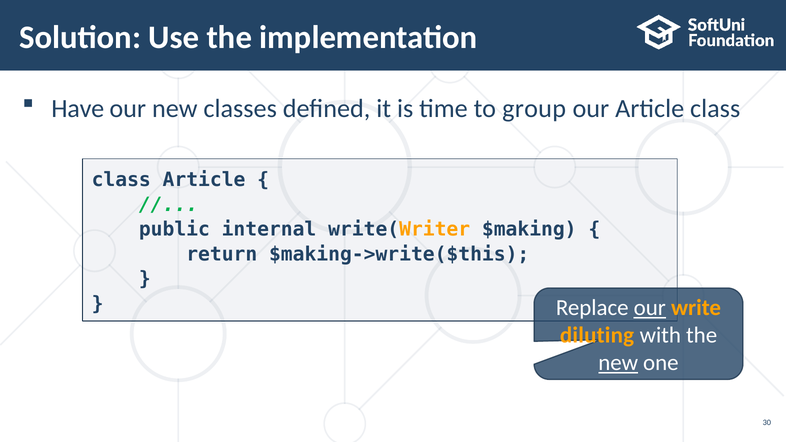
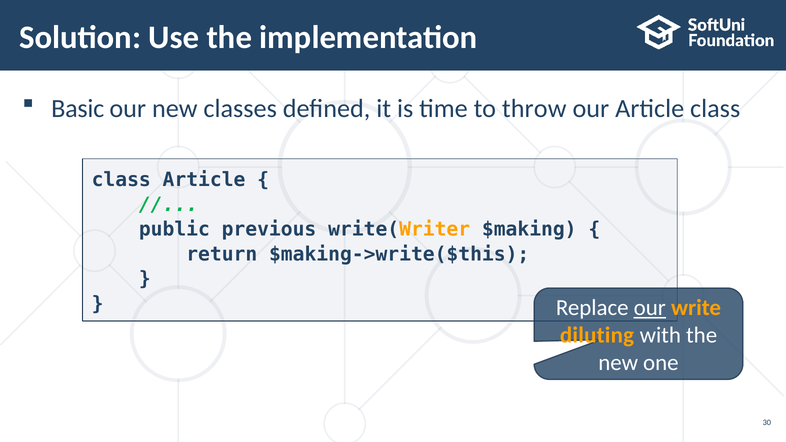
Have: Have -> Basic (78, 108)
group: group -> throw (534, 108)
internal: internal -> previous (269, 230)
new underline: present -> none (618, 363)
